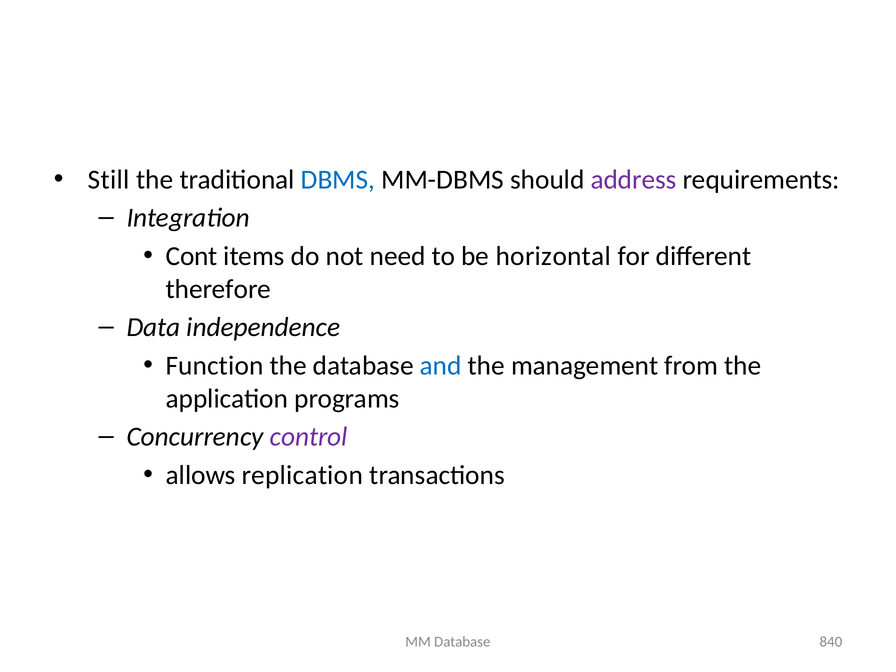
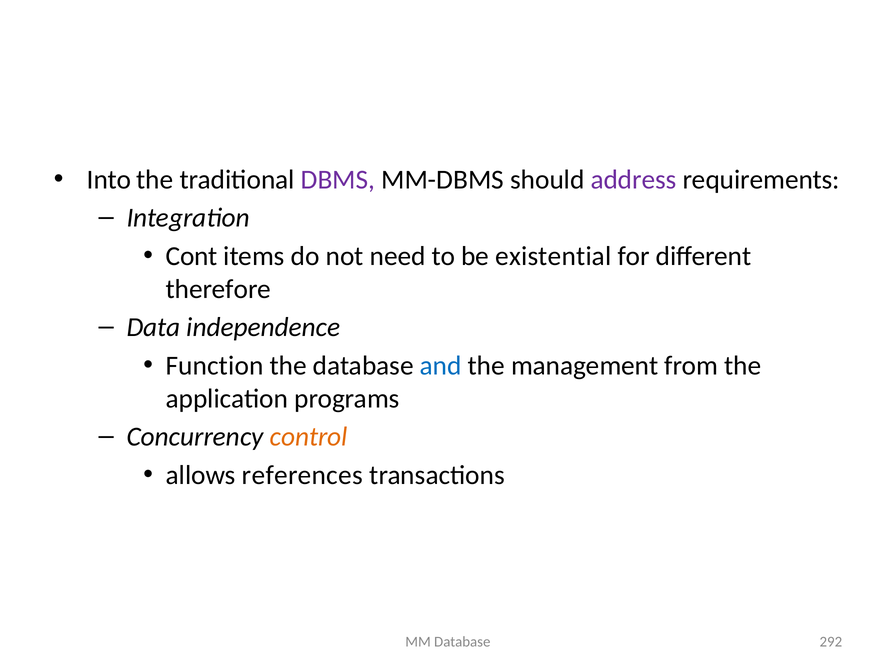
Still: Still -> Into (109, 180)
DBMS colour: blue -> purple (338, 180)
horizontal: horizontal -> existential (553, 256)
control colour: purple -> orange (309, 437)
replication: replication -> references (302, 475)
840: 840 -> 292 (831, 642)
